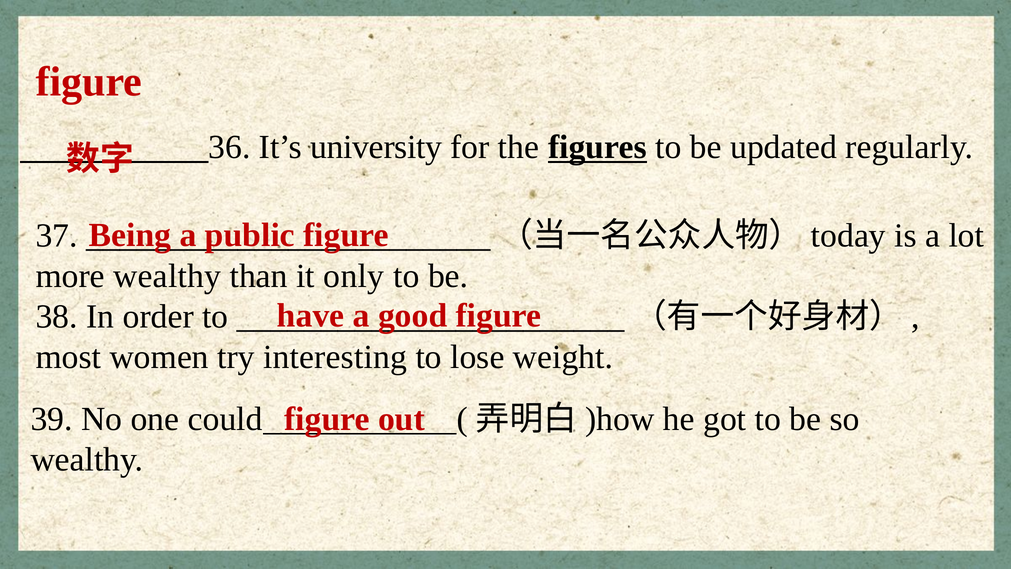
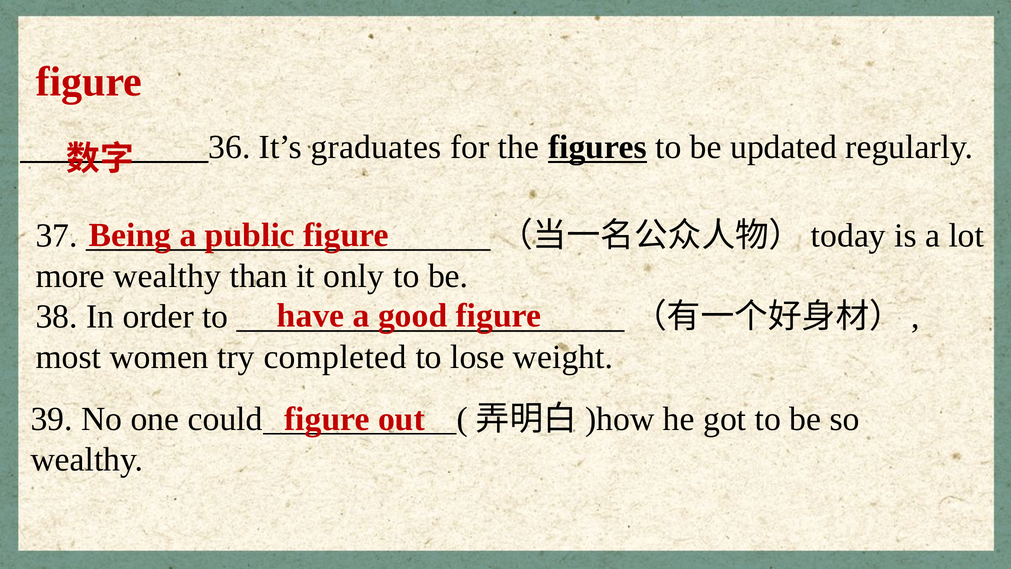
university: university -> graduates (376, 147)
interesting: interesting -> completed (335, 357)
